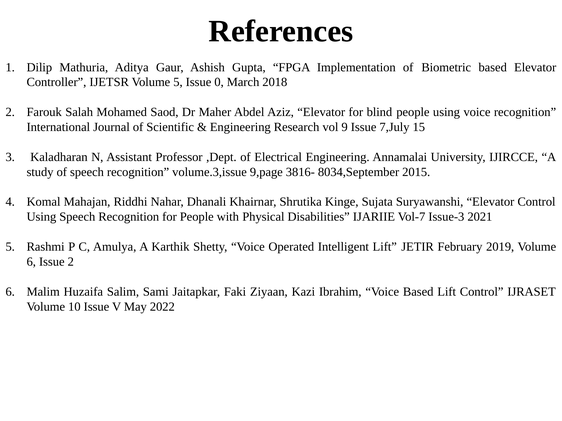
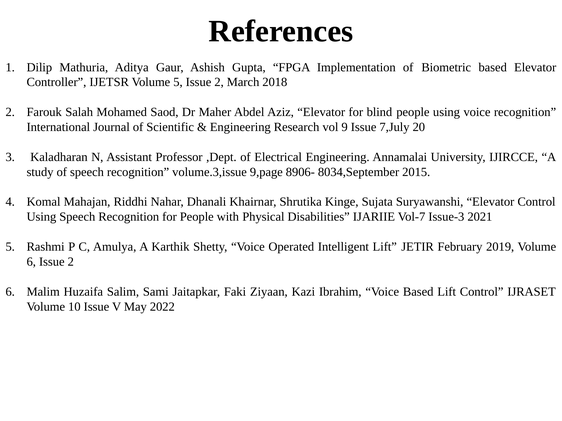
5 Issue 0: 0 -> 2 (219, 82)
15: 15 -> 20 (419, 127)
3816-: 3816- -> 8906- (300, 172)
